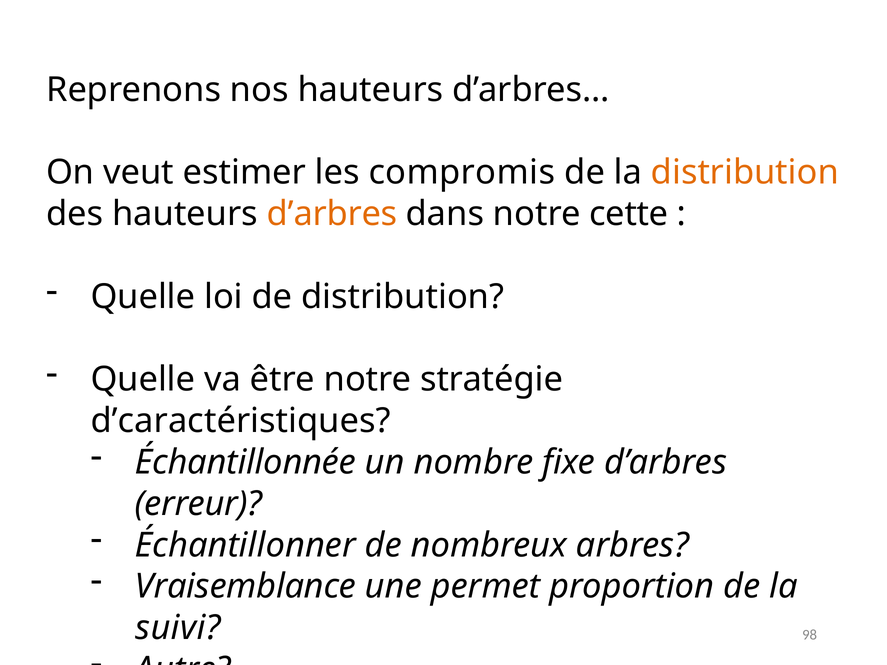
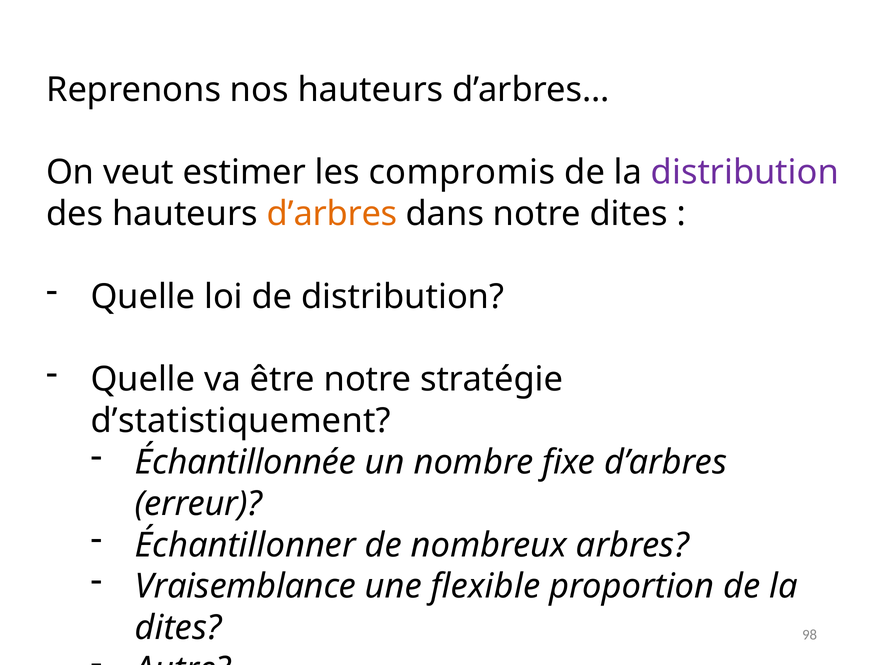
distribution colour: orange -> purple (745, 173)
notre cette: cette -> dites (629, 214)
d’caractéristiques: d’caractéristiques -> d’statistiquement (241, 421)
permet: permet -> flexible (486, 587)
suivi: suivi -> dites (178, 628)
